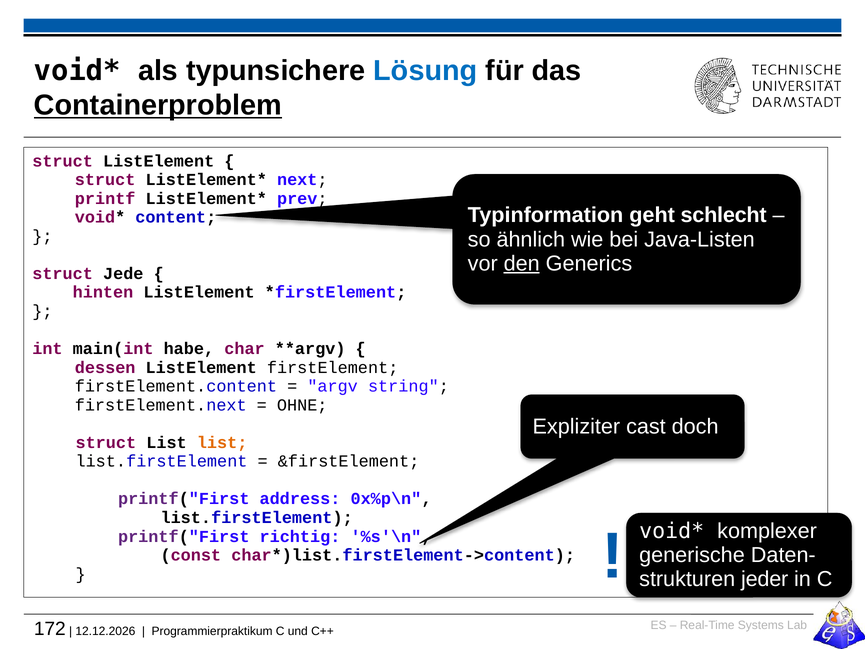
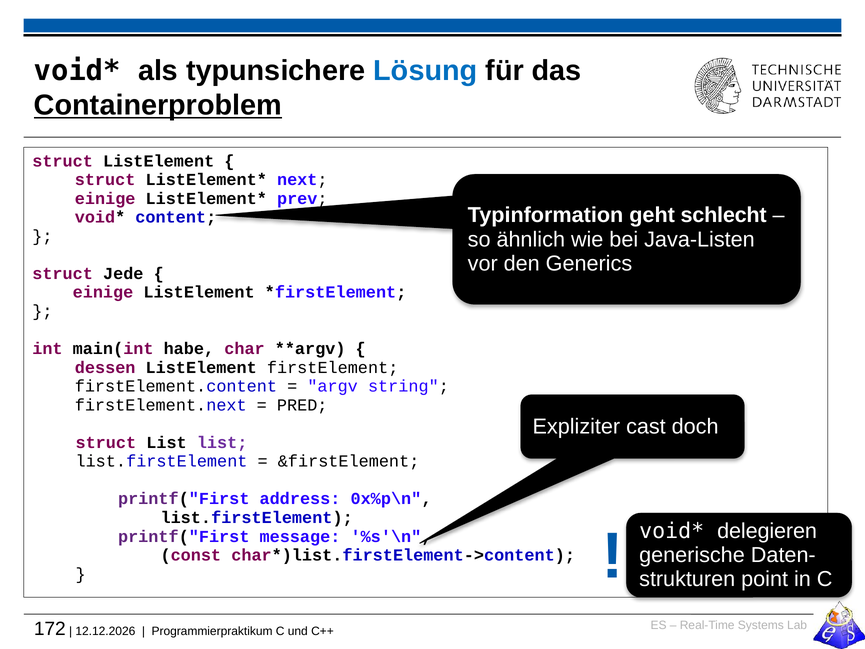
printf: printf -> einige (105, 199)
den underline: present -> none (522, 263)
hinten: hinten -> einige (103, 292)
OHNE: OHNE -> PRED (302, 405)
list colour: orange -> purple (222, 442)
komplexer: komplexer -> delegieren (767, 531)
richtig: richtig -> message (300, 536)
jeder: jeder -> point (765, 579)
